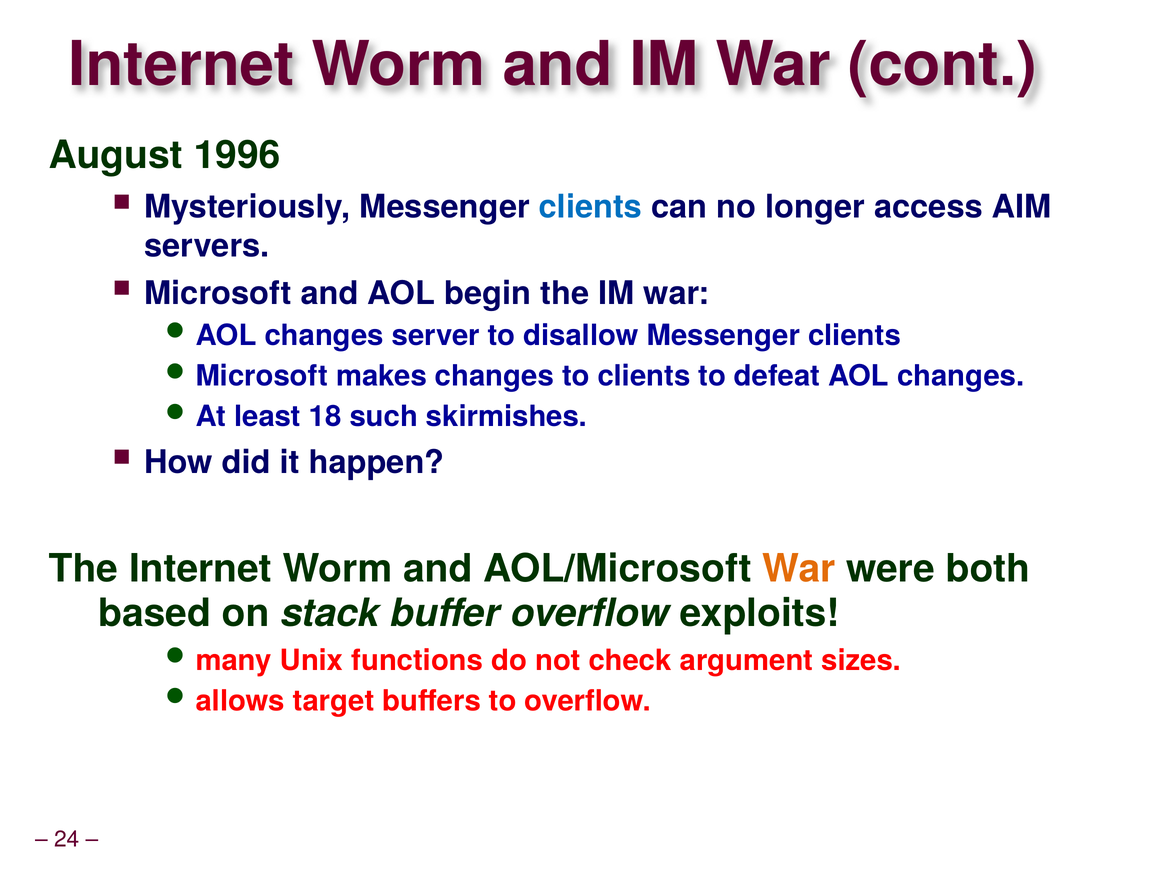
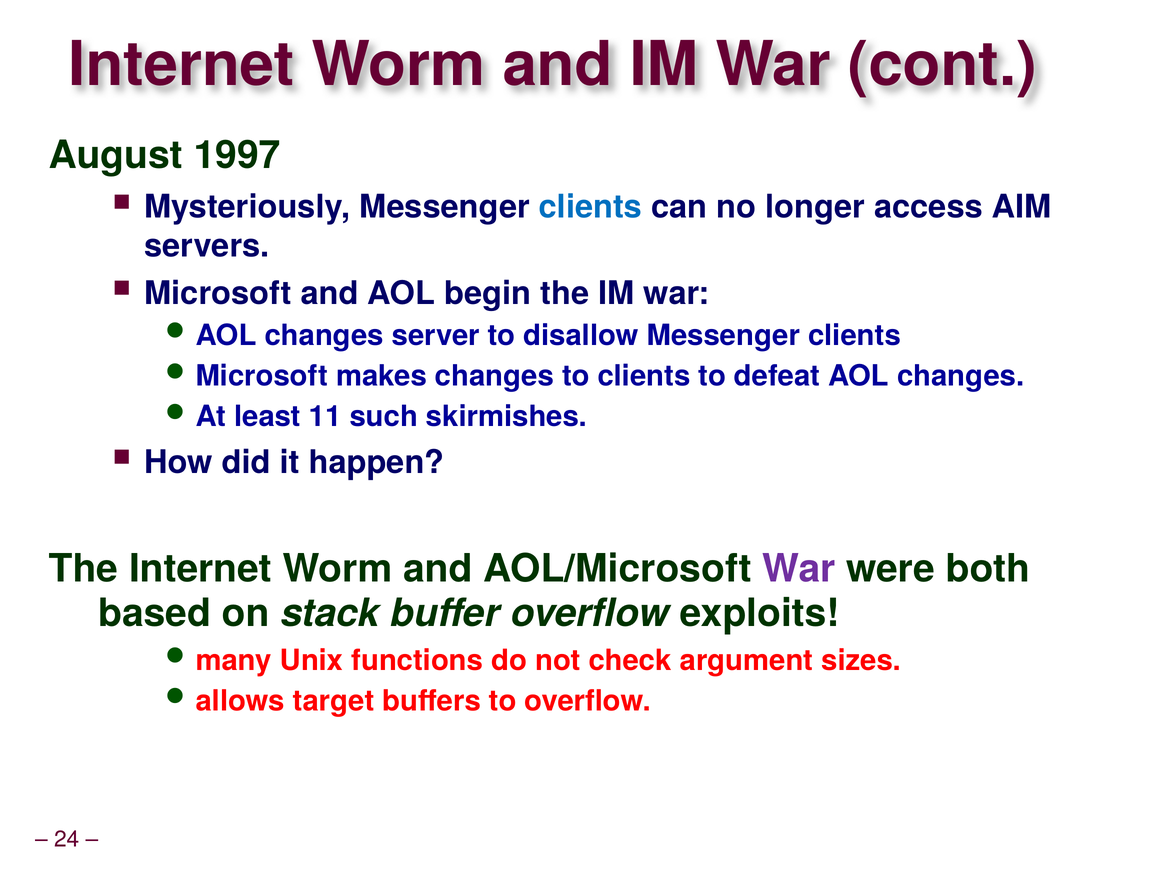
1996: 1996 -> 1997 (237, 155)
18: 18 -> 11 (325, 417)
War colour: orange -> purple (799, 569)
